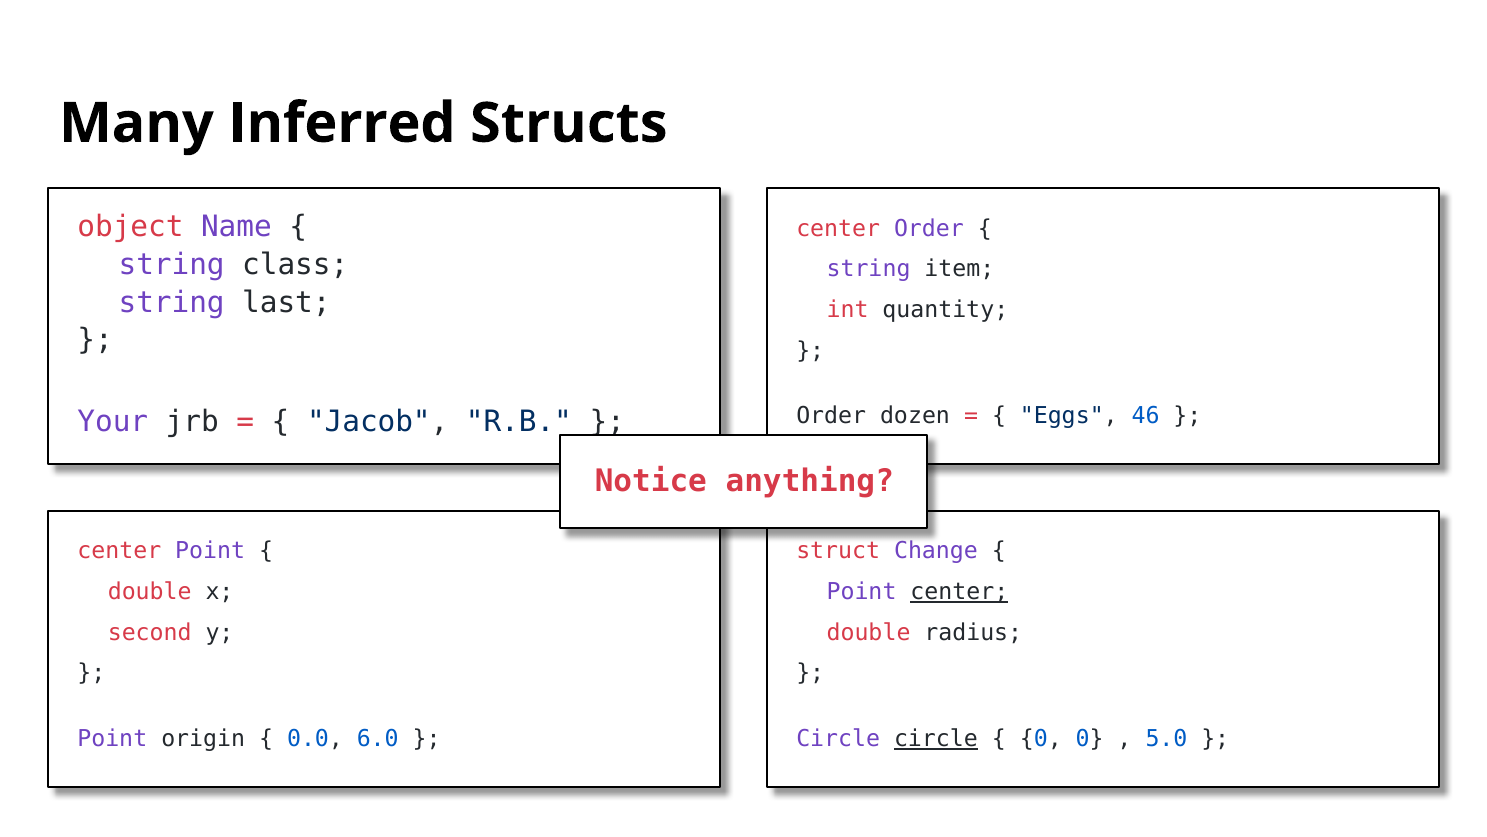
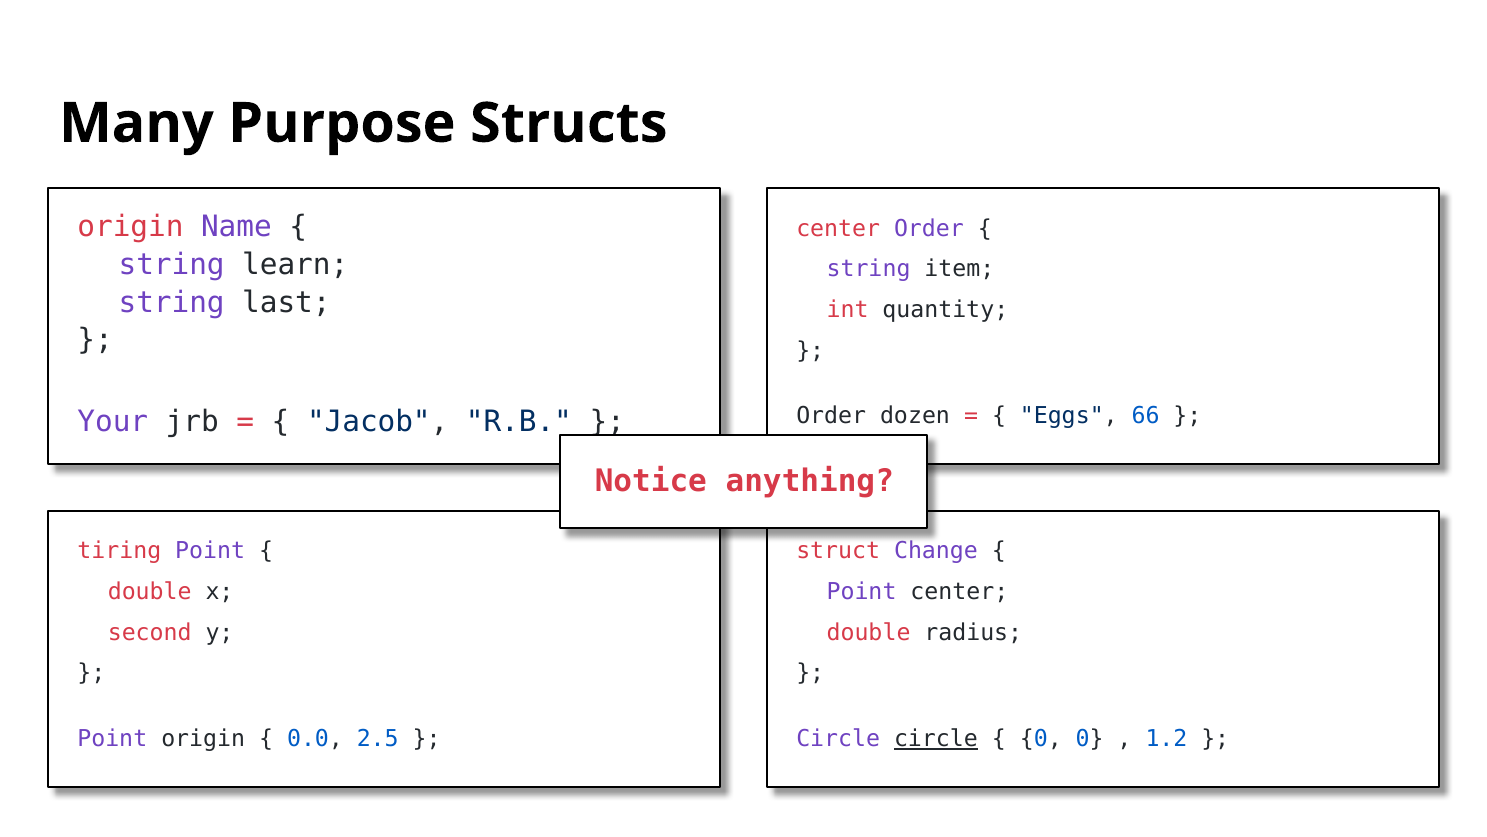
Inferred: Inferred -> Purpose (342, 123)
object: object -> origin (130, 227)
class: class -> learn (295, 264)
46: 46 -> 66 (1146, 416)
center: center -> tiring (119, 551)
center underline: present -> none (959, 592)
6.0: 6.0 -> 2.5 (378, 738)
5.0: 5.0 -> 1.2 (1166, 738)
